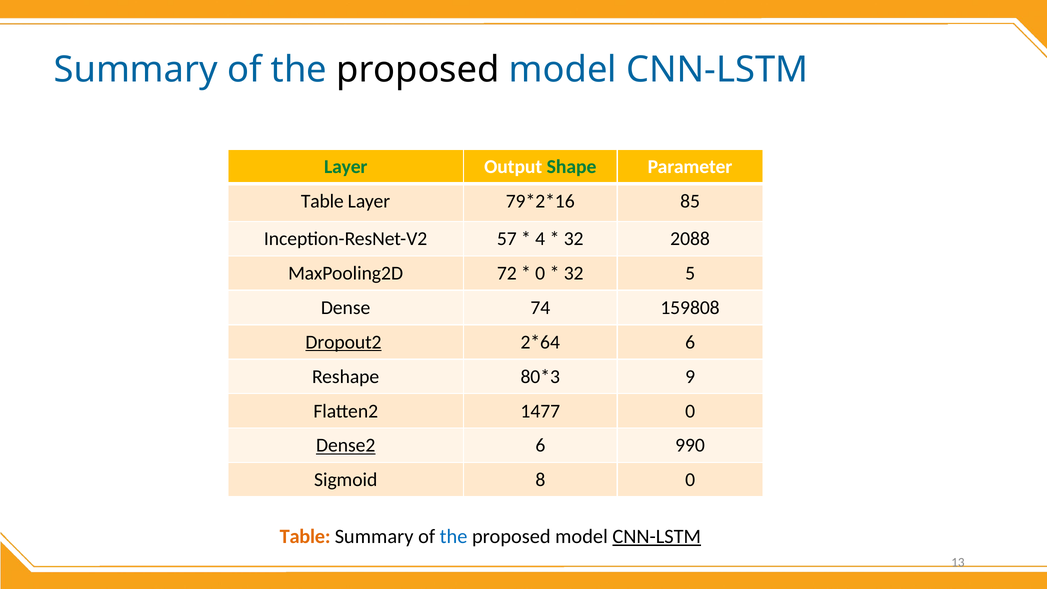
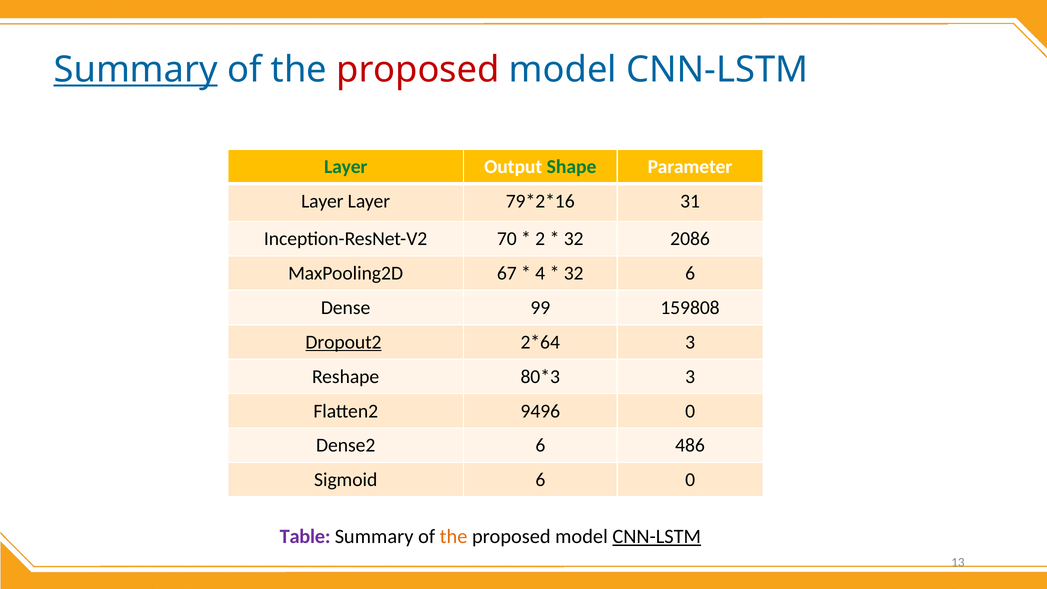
Summary underline: none -> present (136, 70)
proposed colour: black -> red (418, 70)
Table: Table -> Layer (322, 201)
85: 85 -> 31 (690, 201)
57: 57 -> 70 (507, 239)
4: 4 -> 2 (540, 239)
2088: 2088 -> 2086 (690, 239)
72: 72 -> 67 (507, 273)
0: 0 -> 4 (540, 273)
32 5: 5 -> 6 (690, 273)
74: 74 -> 99 (540, 308)
6: 6 -> 3 (690, 342)
9: 9 -> 3 (690, 377)
1477: 1477 -> 9496 (540, 411)
Dense2 underline: present -> none (346, 445)
990: 990 -> 486 (690, 445)
Sigmoid 8: 8 -> 6 (540, 480)
Table colour: orange -> purple (305, 536)
the colour: blue -> orange (454, 536)
